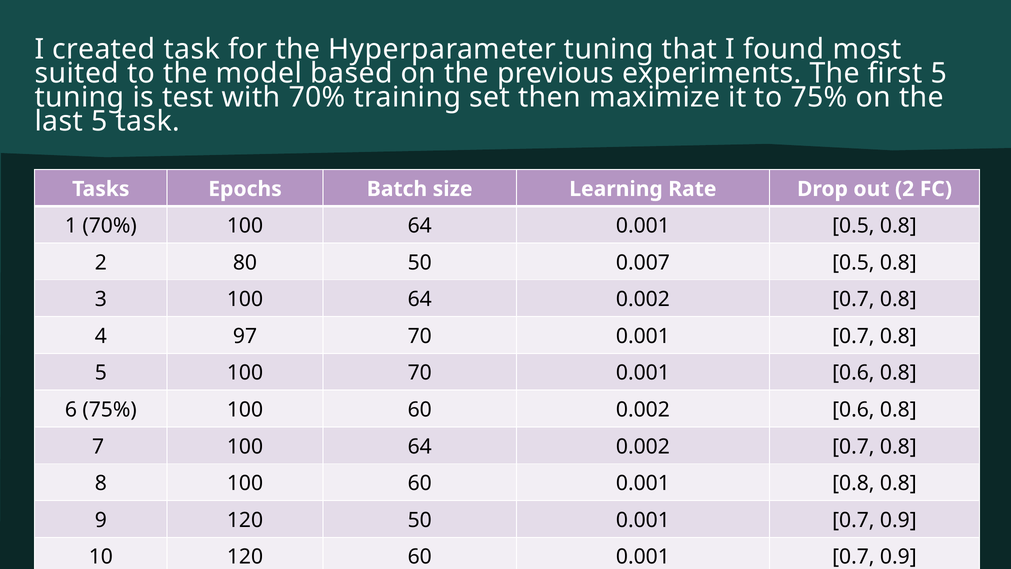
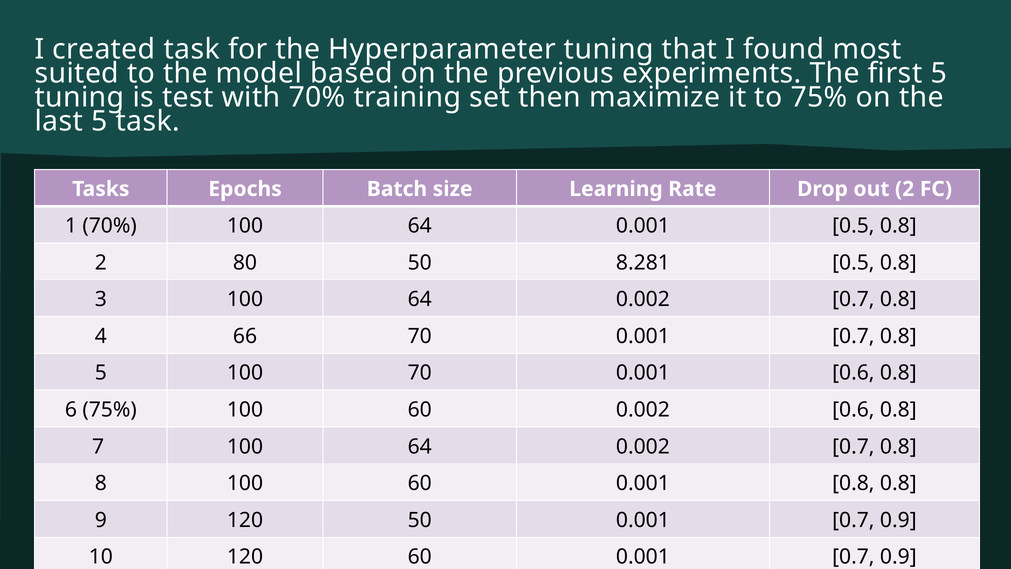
0.007: 0.007 -> 8.281 (643, 262)
97: 97 -> 66 (245, 336)
